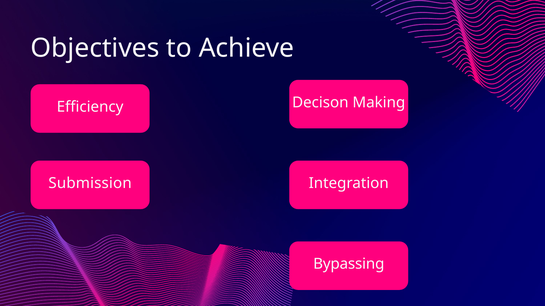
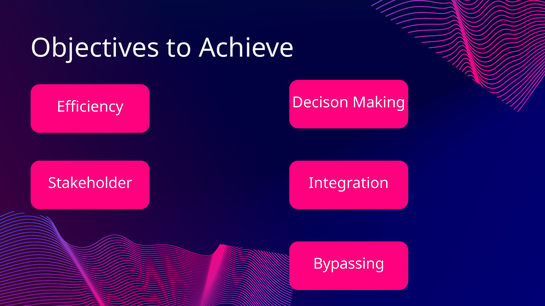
Submission: Submission -> Stakeholder (90, 183)
